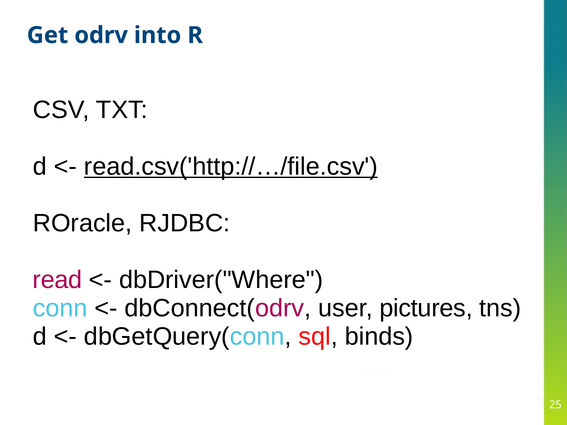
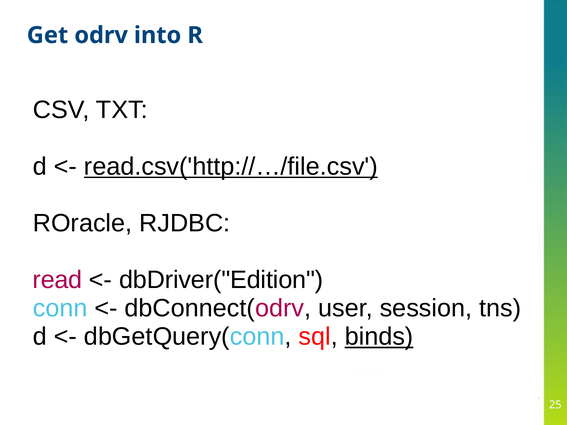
dbDriver("Where: dbDriver("Where -> dbDriver("Edition (221, 280)
pictures: pictures -> session (426, 309)
binds underline: none -> present (379, 337)
